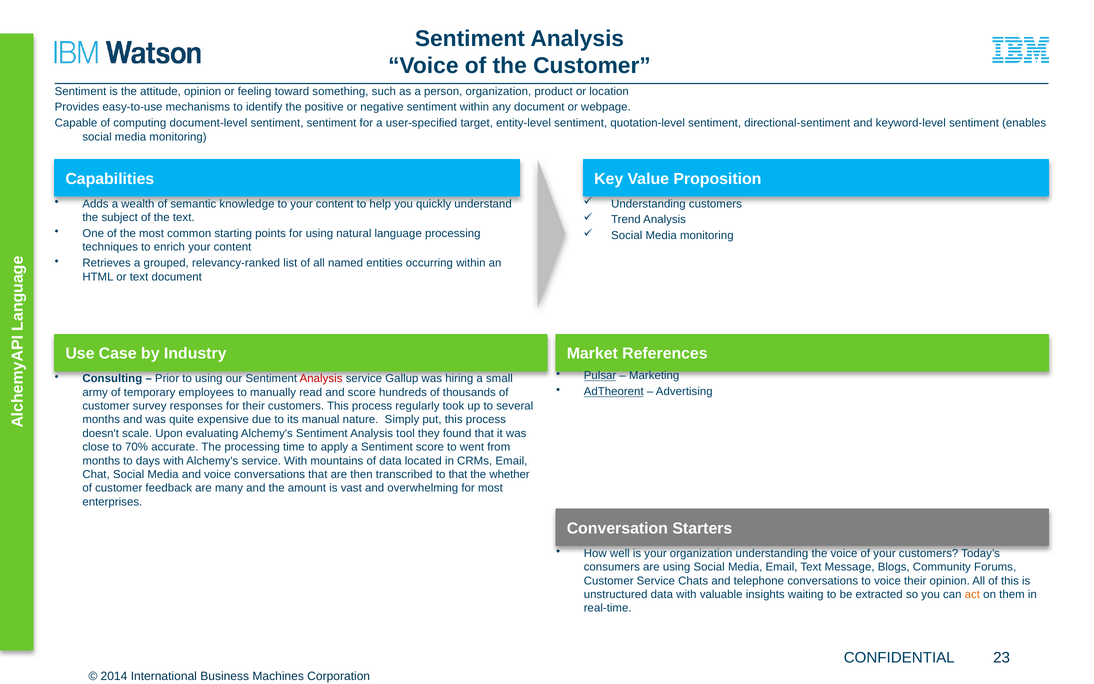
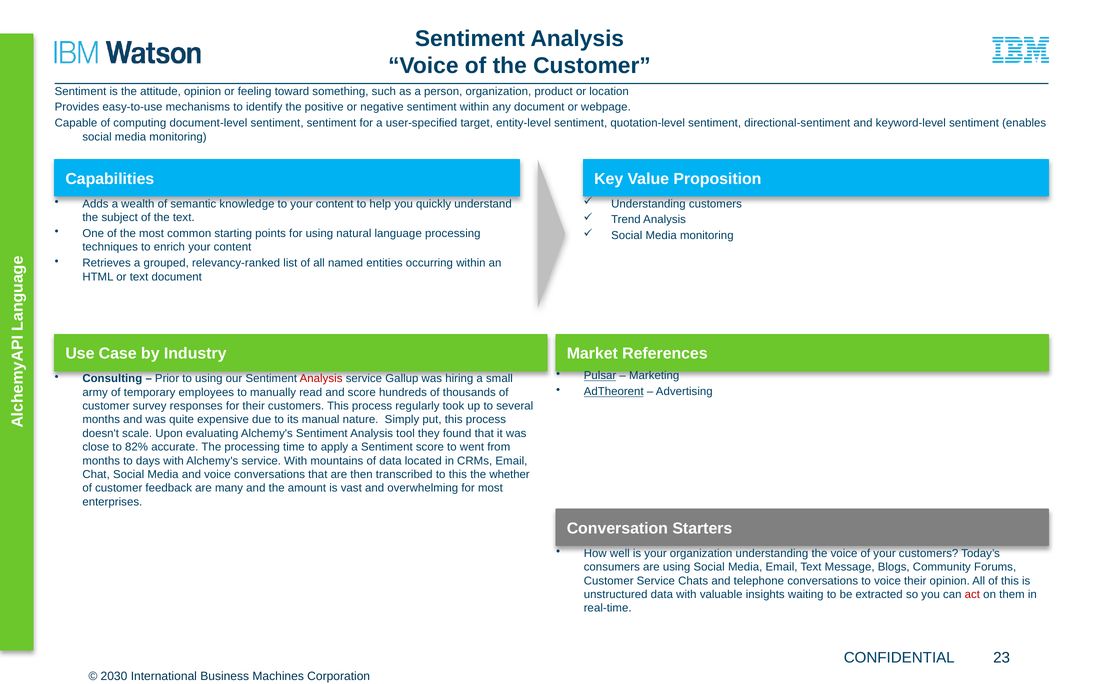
70%: 70% -> 82% (136, 447)
to that: that -> this (458, 474)
act colour: orange -> red (972, 594)
2014: 2014 -> 2030 (114, 676)
